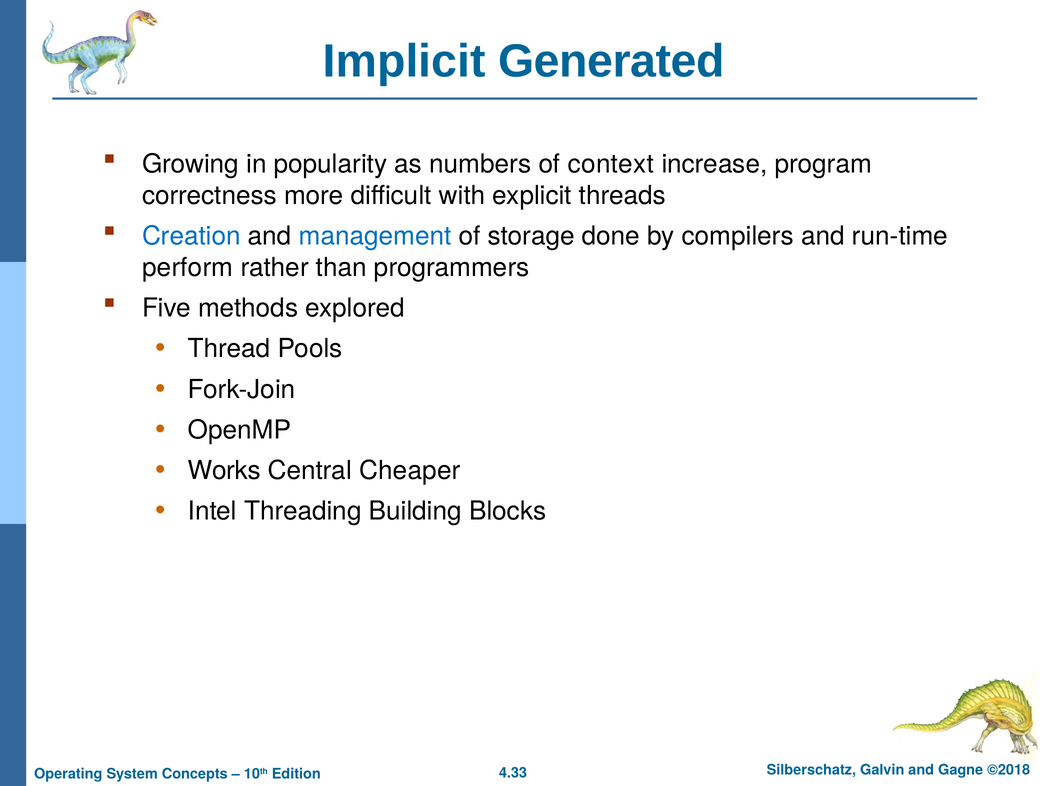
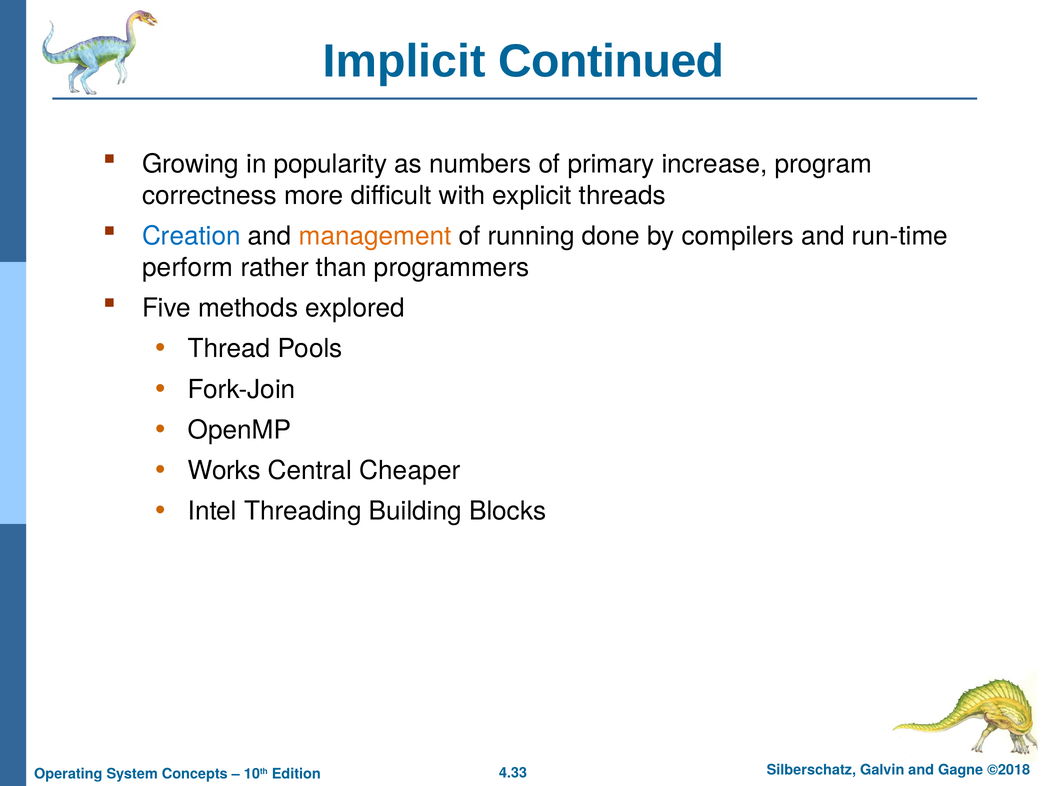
Generated: Generated -> Continued (611, 61)
context: context -> primary (611, 164)
management colour: blue -> orange (375, 236)
storage: storage -> running (531, 236)
